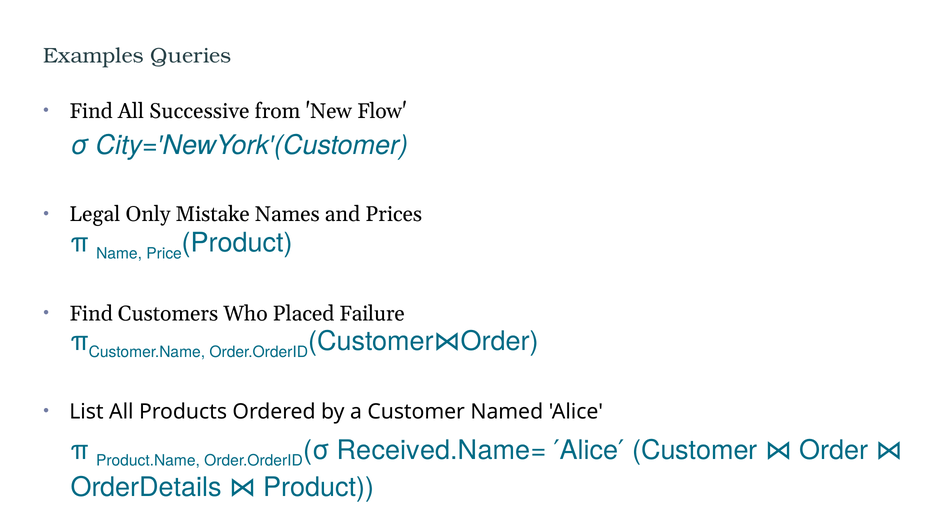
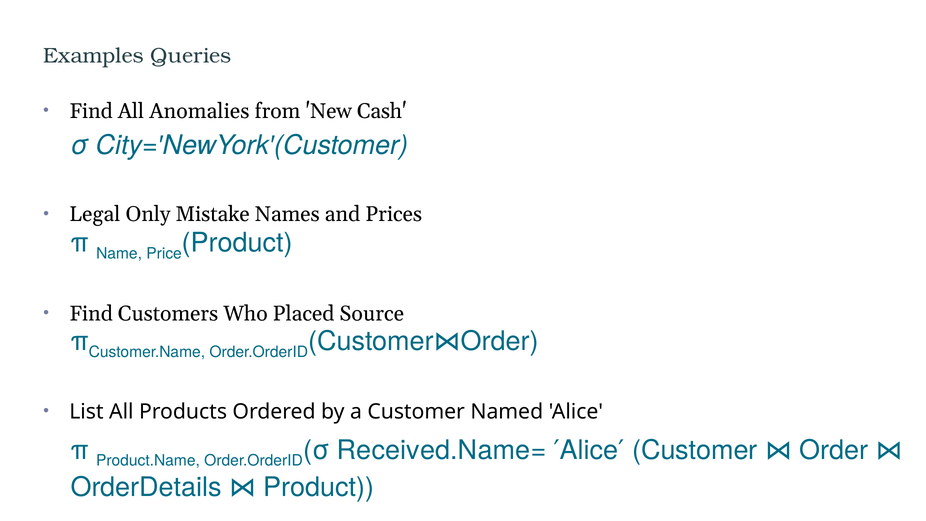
Successive: Successive -> Anomalies (199, 111)
Flow: Flow -> Cash (382, 111)
Failure: Failure -> Source (372, 313)
